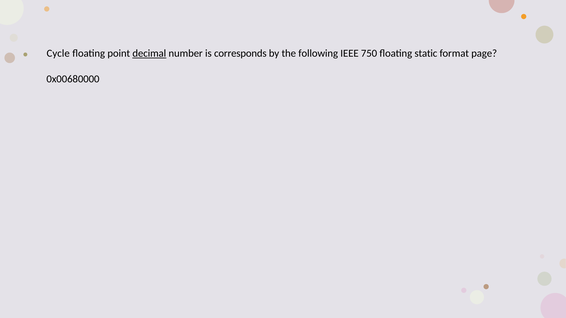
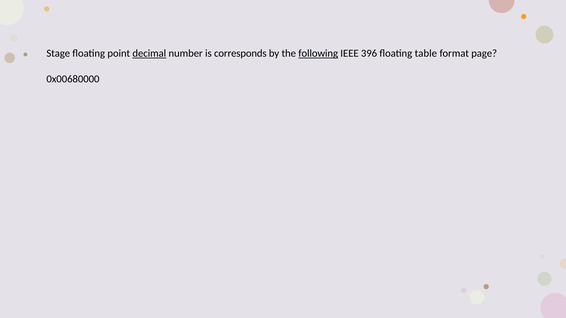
Cycle: Cycle -> Stage (58, 54)
following underline: none -> present (318, 54)
750: 750 -> 396 (369, 54)
static: static -> table (426, 54)
